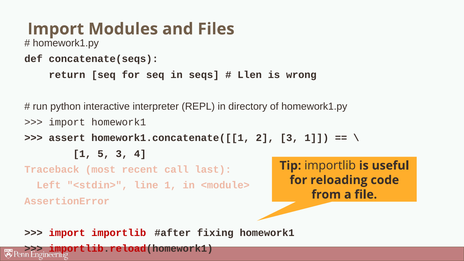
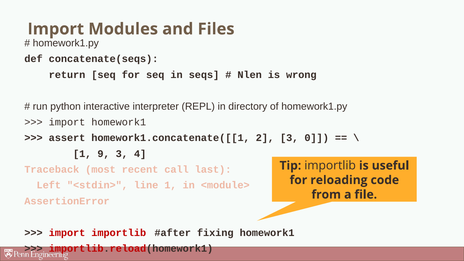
Llen: Llen -> Nlen (250, 75)
3 1: 1 -> 0 (317, 138)
5: 5 -> 9 (104, 154)
